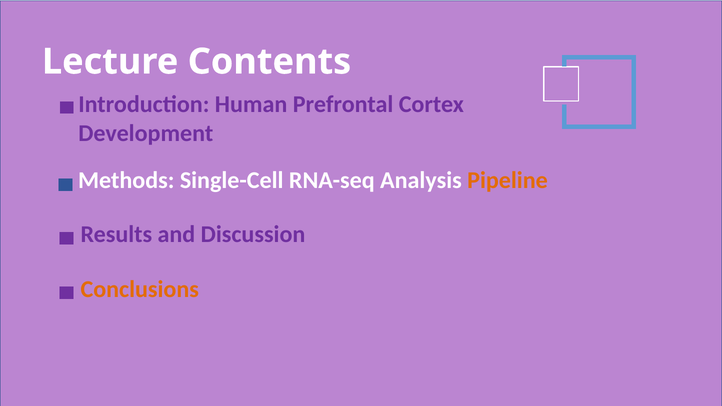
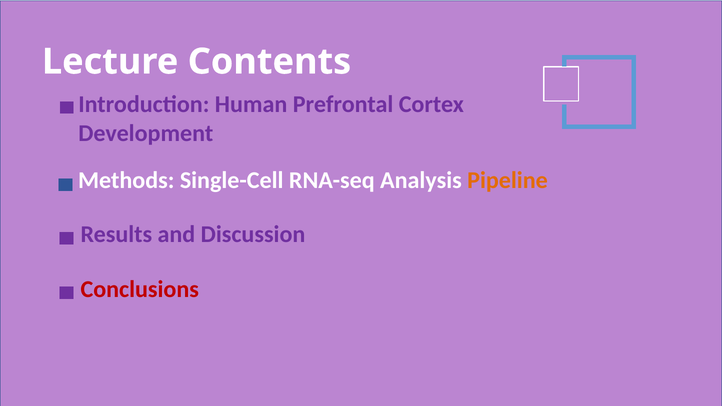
Conclusions colour: orange -> red (140, 289)
